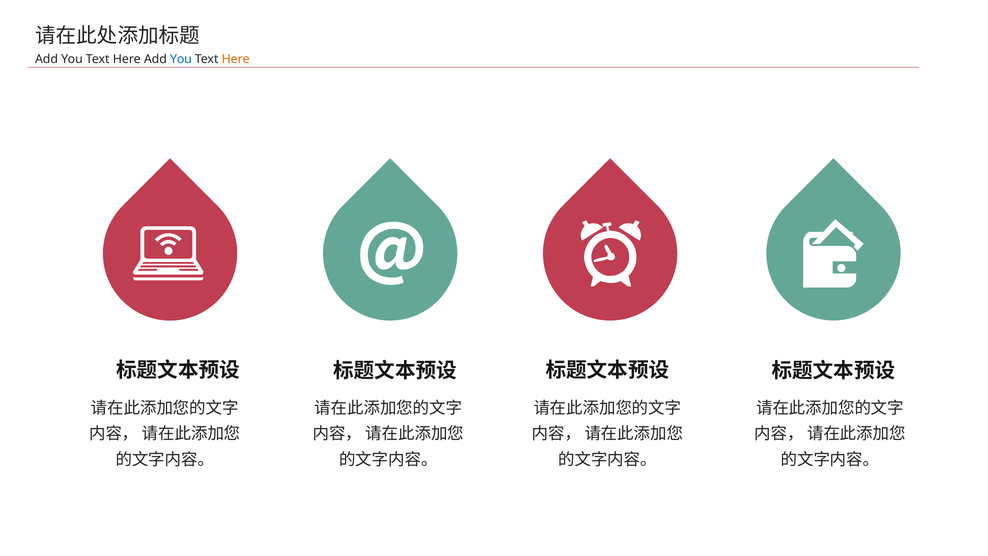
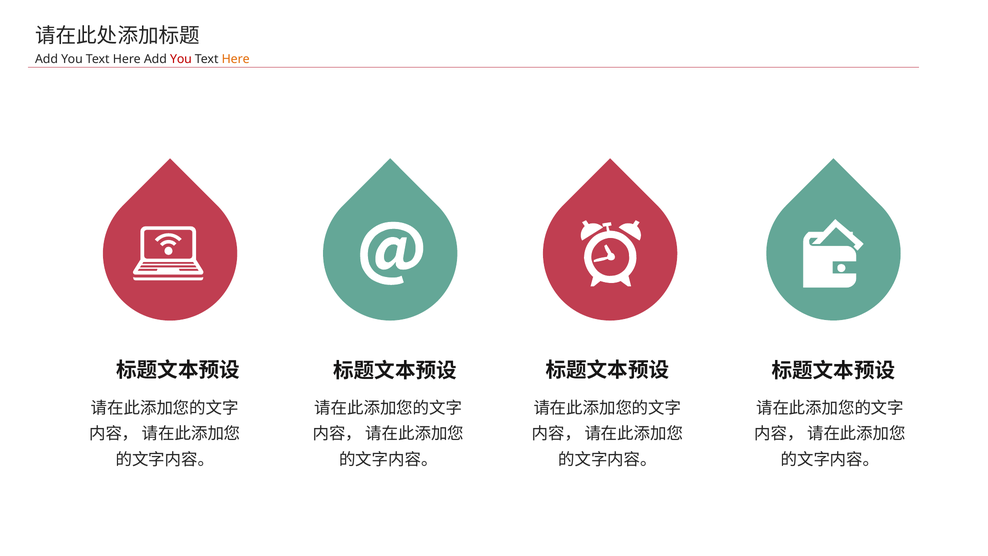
You colour: blue -> red (181, 59)
